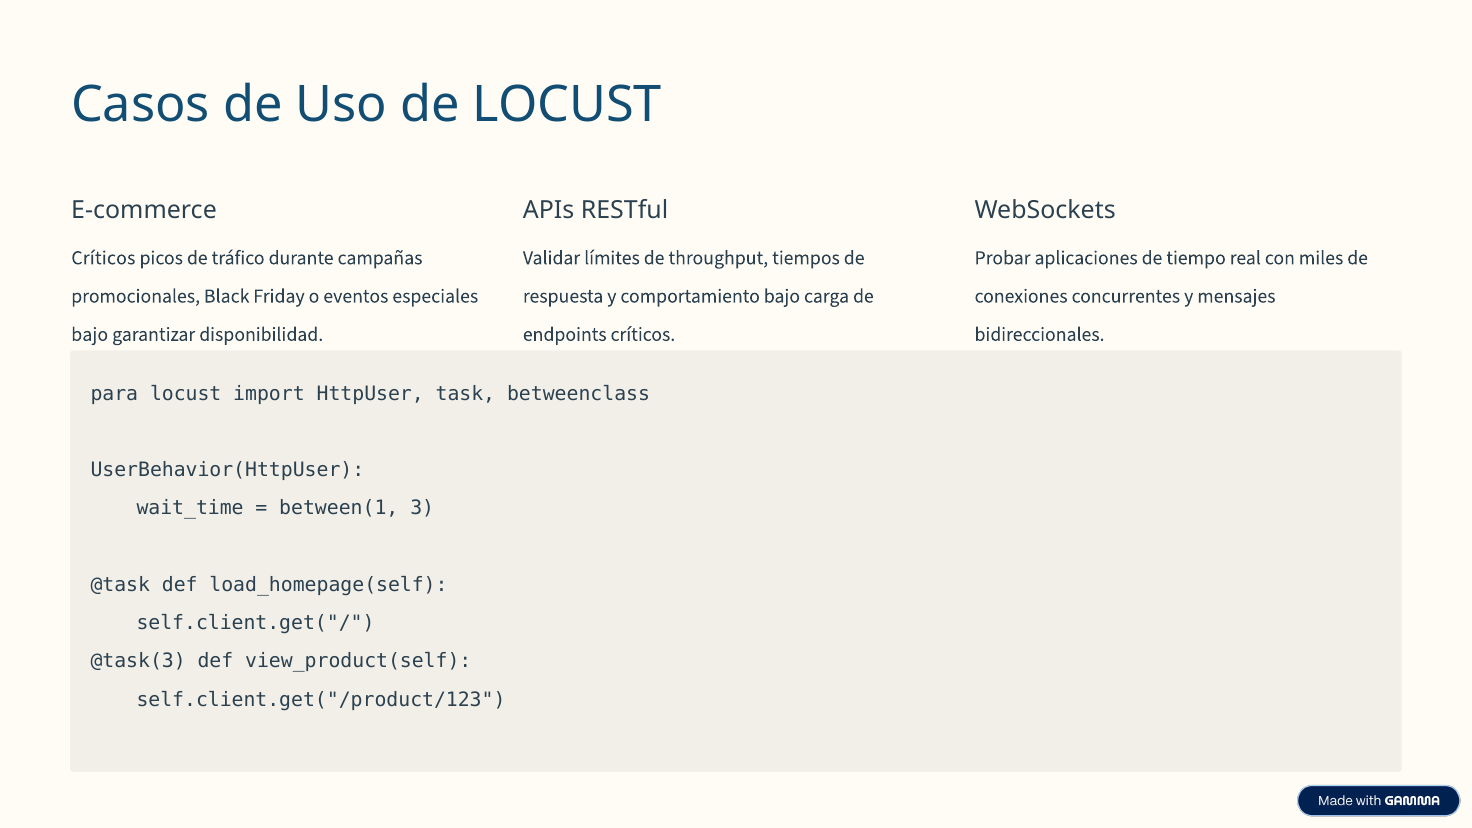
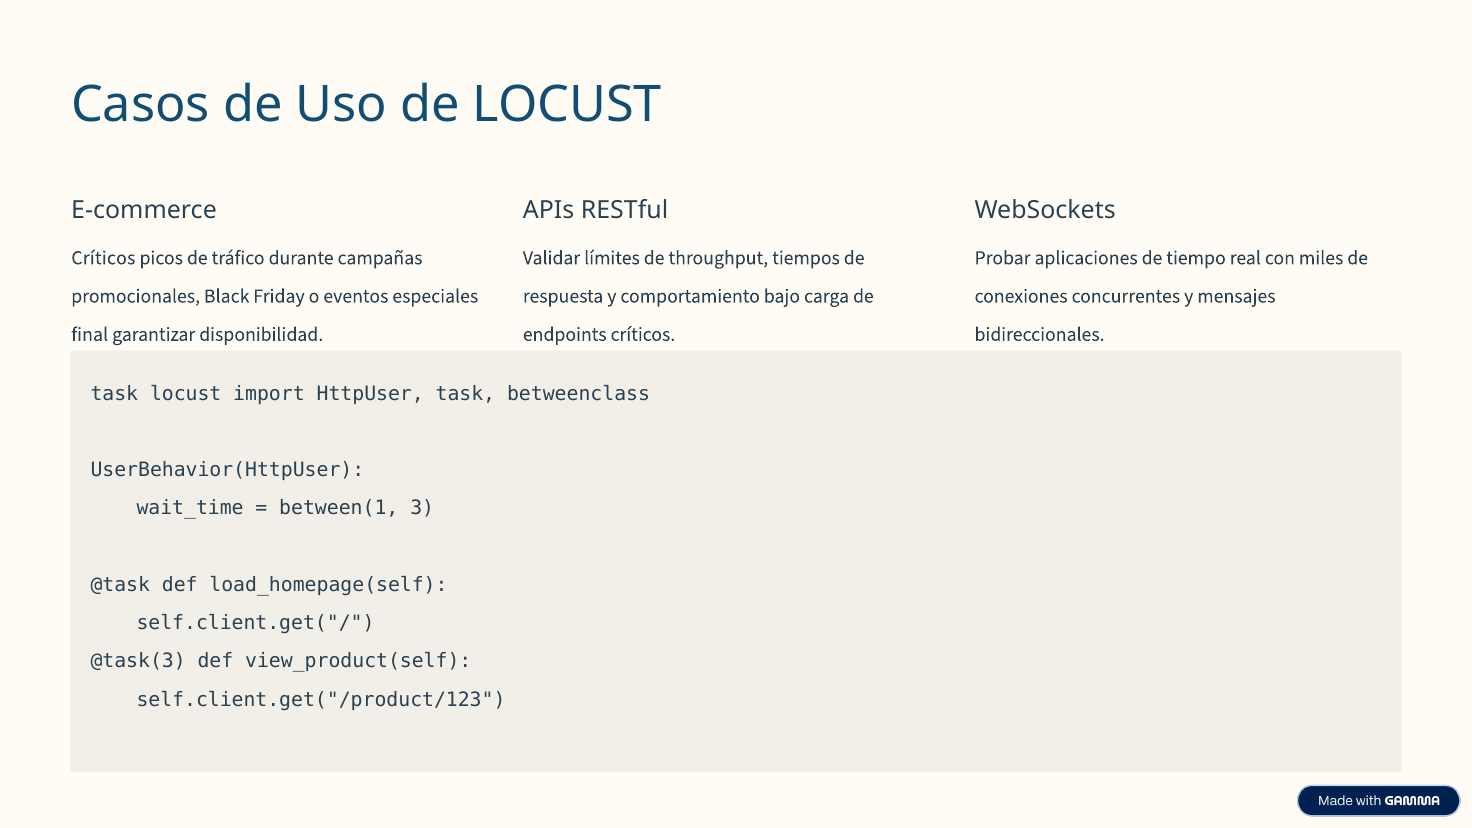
bajo: bajo -> final (90, 334)
para: para -> task (114, 394)
